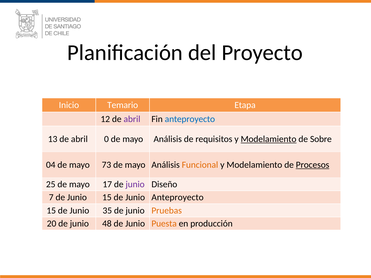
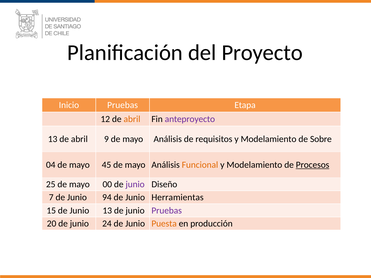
Inicio Temario: Temario -> Pruebas (123, 105)
abril colour: purple -> orange (132, 119)
anteproyecto colour: blue -> purple (190, 119)
0: 0 -> 9 (106, 139)
Modelamiento underline: present -> none (269, 139)
73: 73 -> 45 (106, 165)
17: 17 -> 00 (107, 184)
Junio 15: 15 -> 94 (107, 198)
Junio Anteproyecto: Anteproyecto -> Herramientas (178, 198)
Junio 35: 35 -> 13 (107, 211)
Pruebas colour: orange -> purple (167, 211)
48: 48 -> 24 (107, 224)
